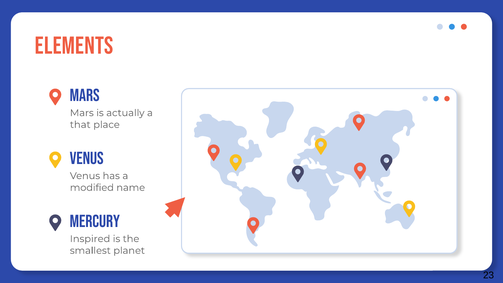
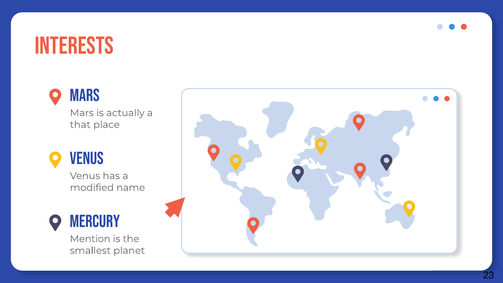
elements: elements -> interests (74, 46)
Inspired: Inspired -> Mention (90, 239)
